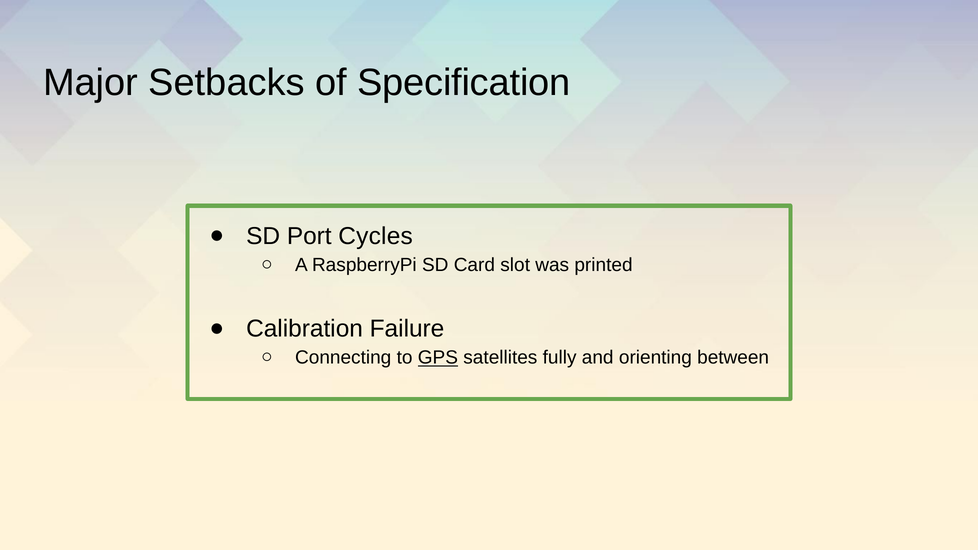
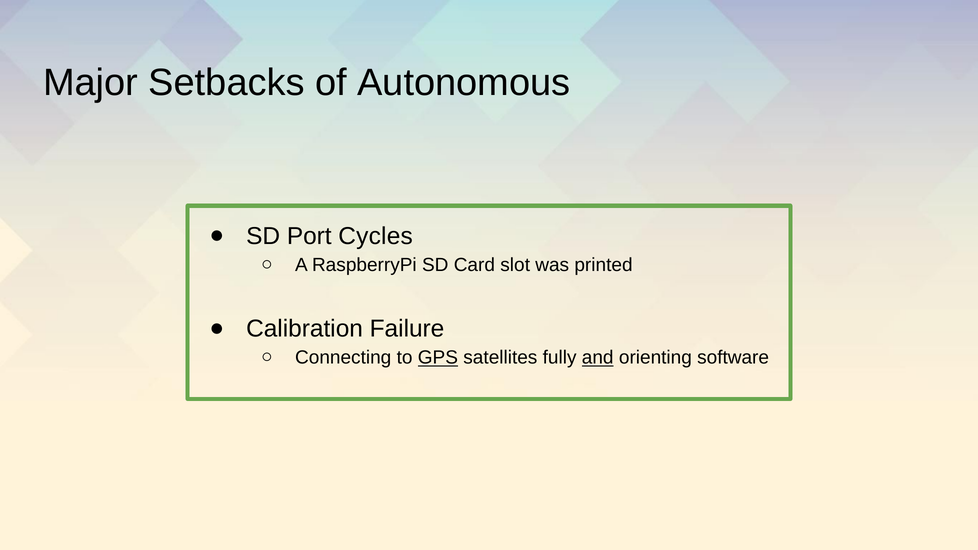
Specification: Specification -> Autonomous (464, 83)
and underline: none -> present (598, 358)
between: between -> software (733, 358)
